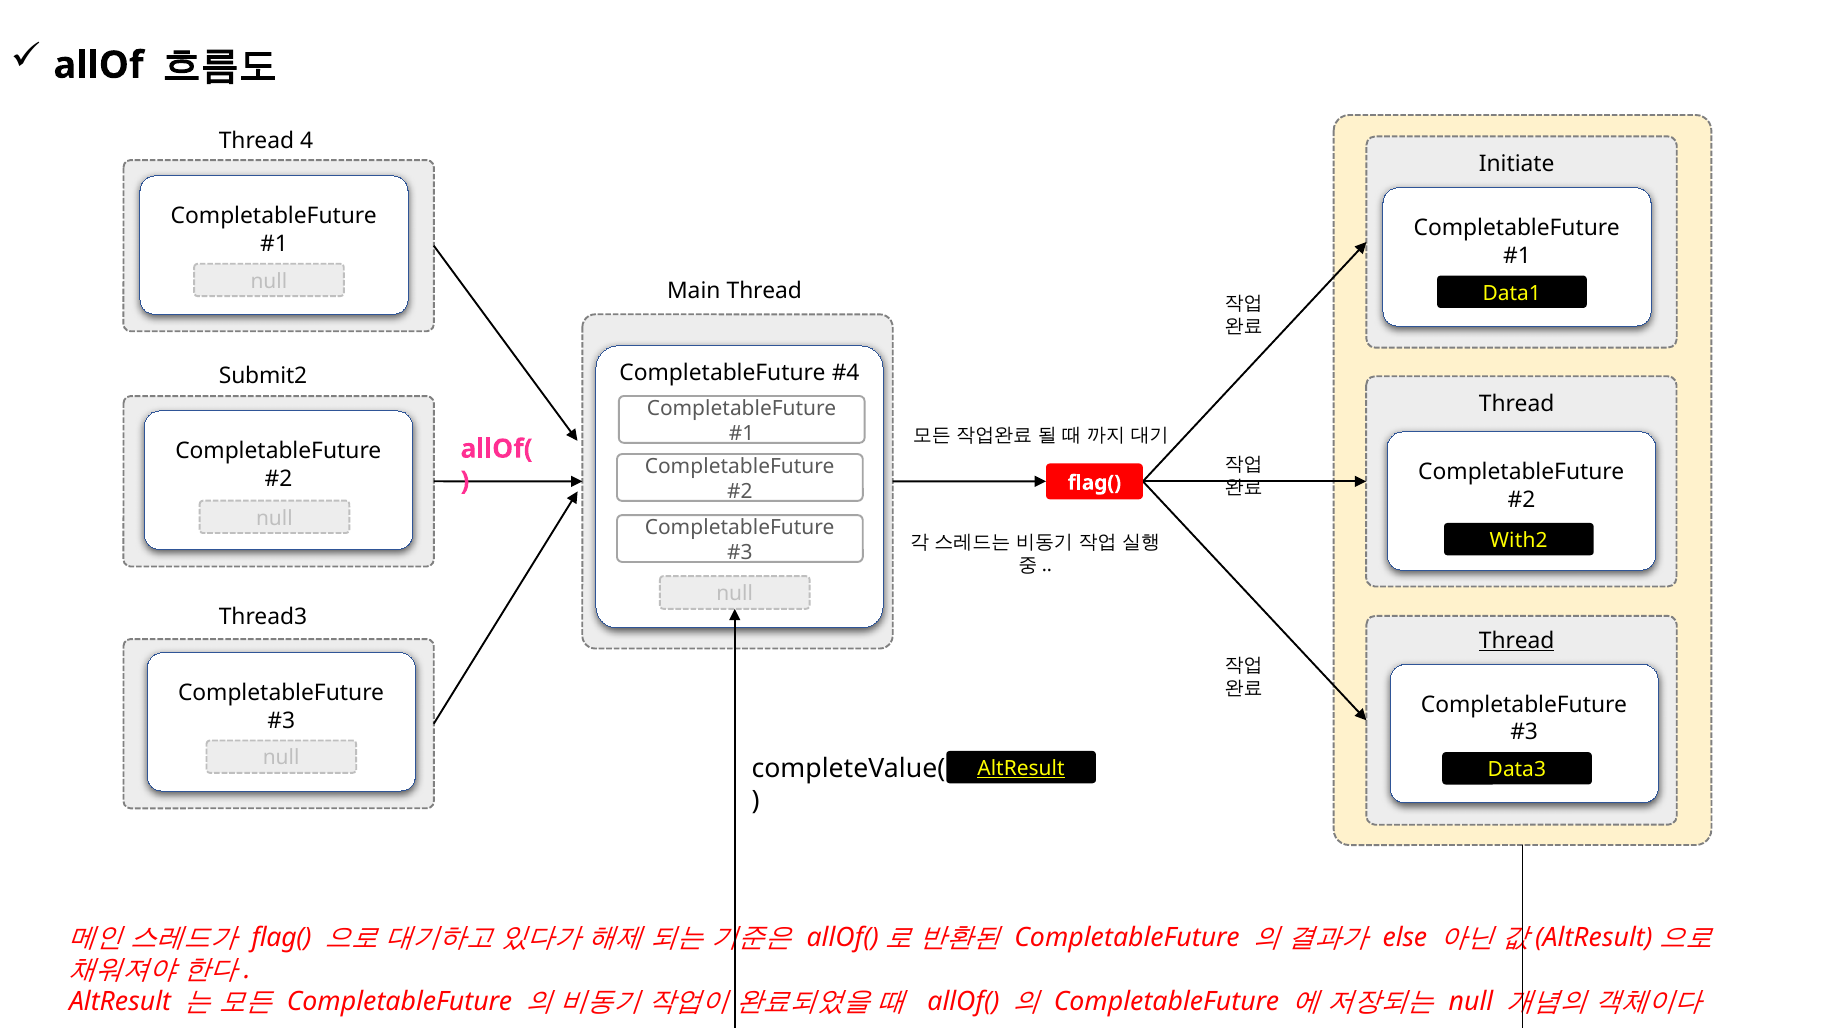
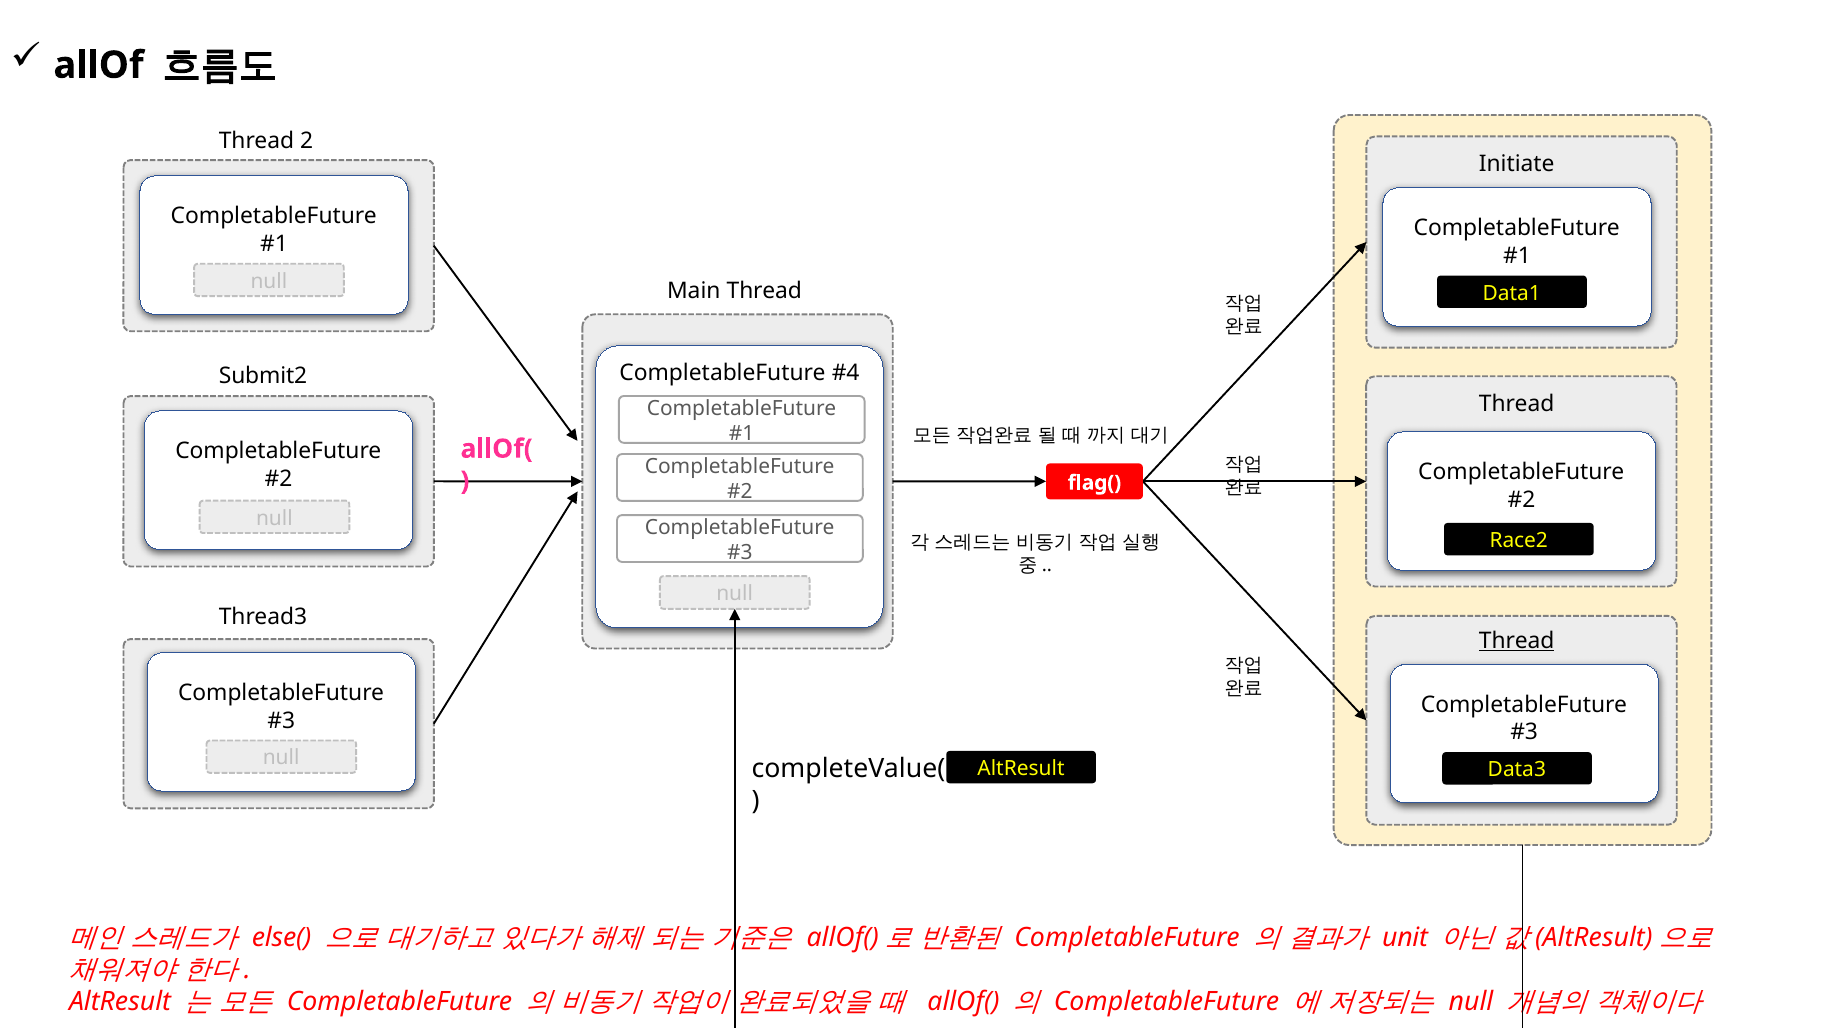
4: 4 -> 2 (307, 141)
With2: With2 -> Race2 (1519, 540)
AltResult underline: present -> none (1021, 768)
flag(: flag( -> else( (282, 938)
else: else -> unit (1405, 938)
